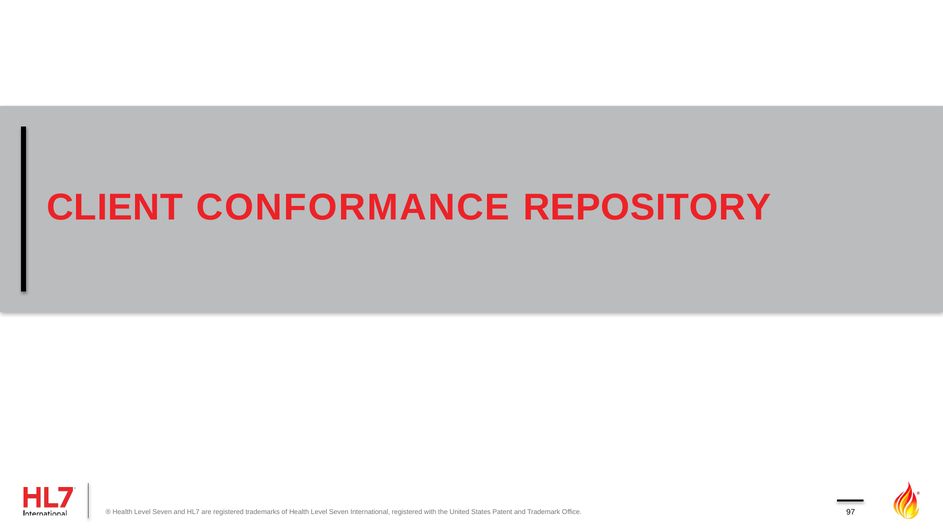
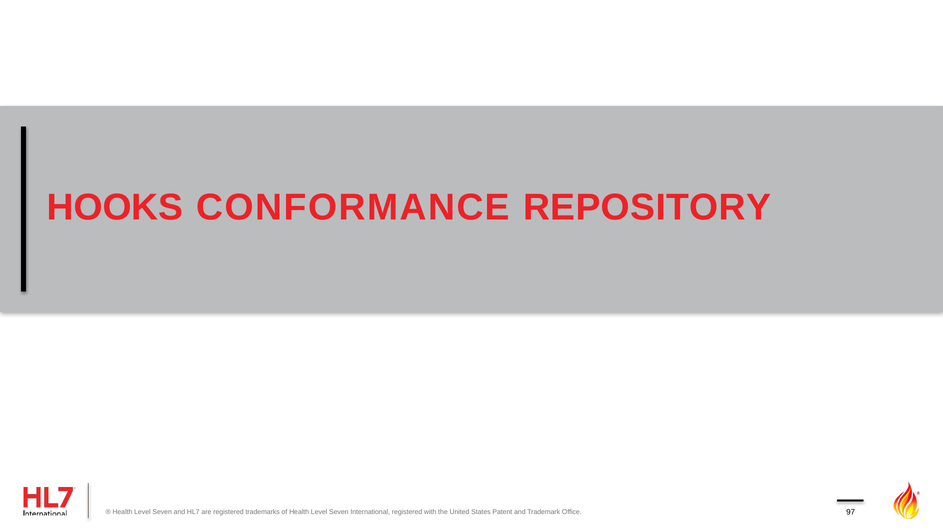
CLIENT: CLIENT -> HOOKS (115, 208)
